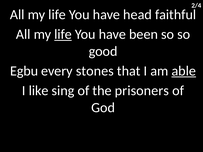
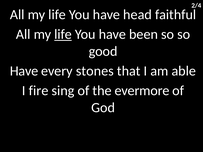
Egbu: Egbu -> Have (24, 71)
able underline: present -> none (184, 71)
like: like -> fire (39, 91)
prisoners: prisoners -> evermore (142, 91)
